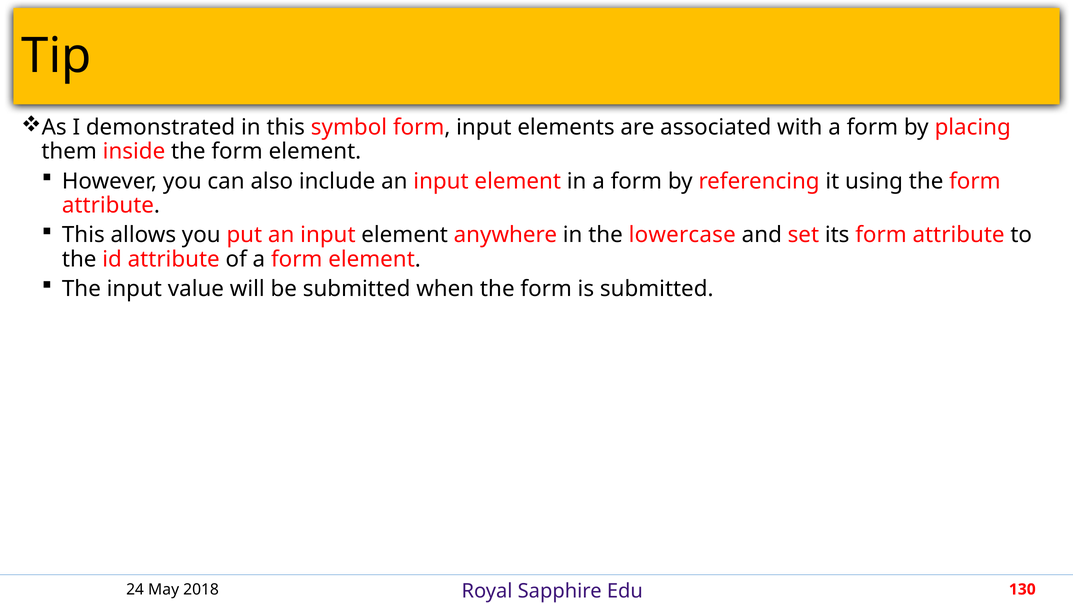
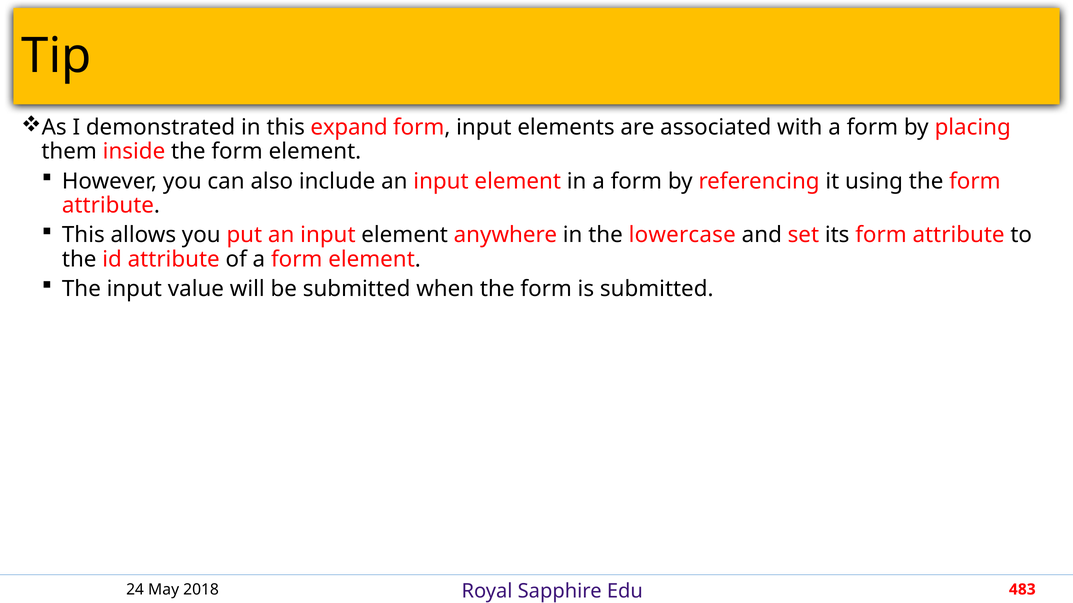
symbol: symbol -> expand (349, 128)
130: 130 -> 483 (1022, 590)
